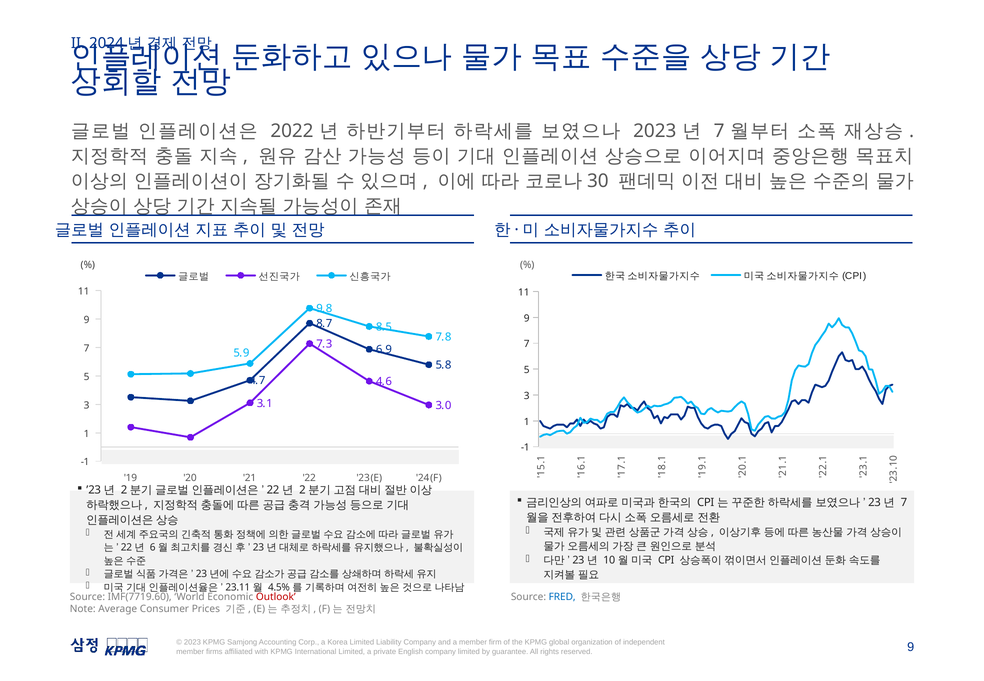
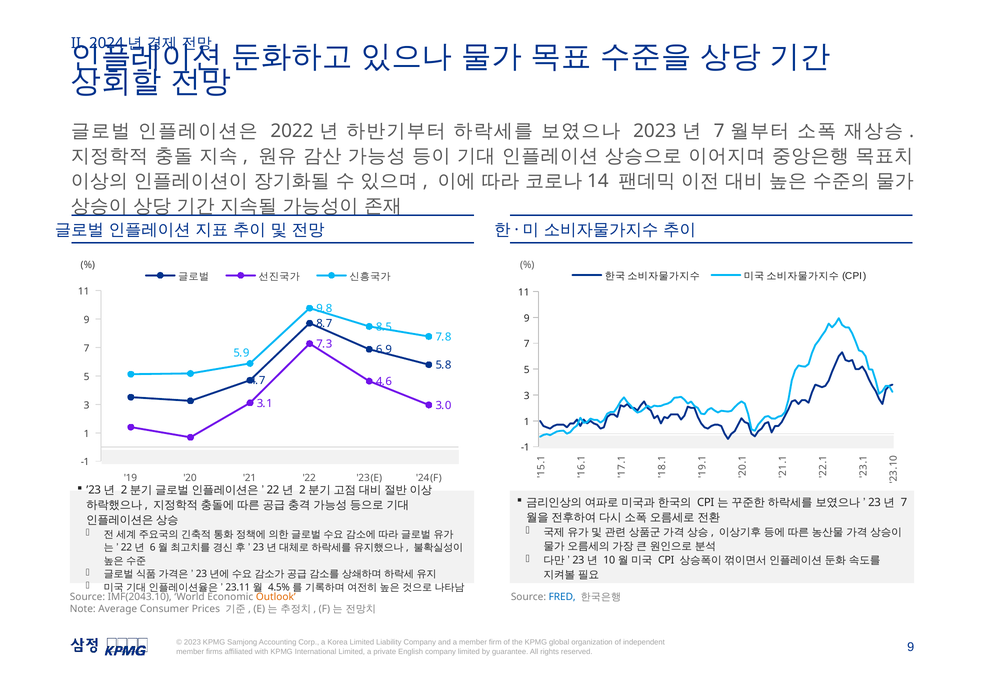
30: 30 -> 14 (598, 181)
IMF(7719.60: IMF(7719.60 -> IMF(2043.10 (140, 597)
Outlook colour: red -> orange (276, 597)
